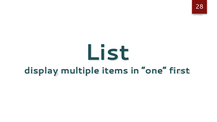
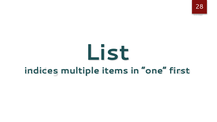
display: display -> indices (41, 71)
